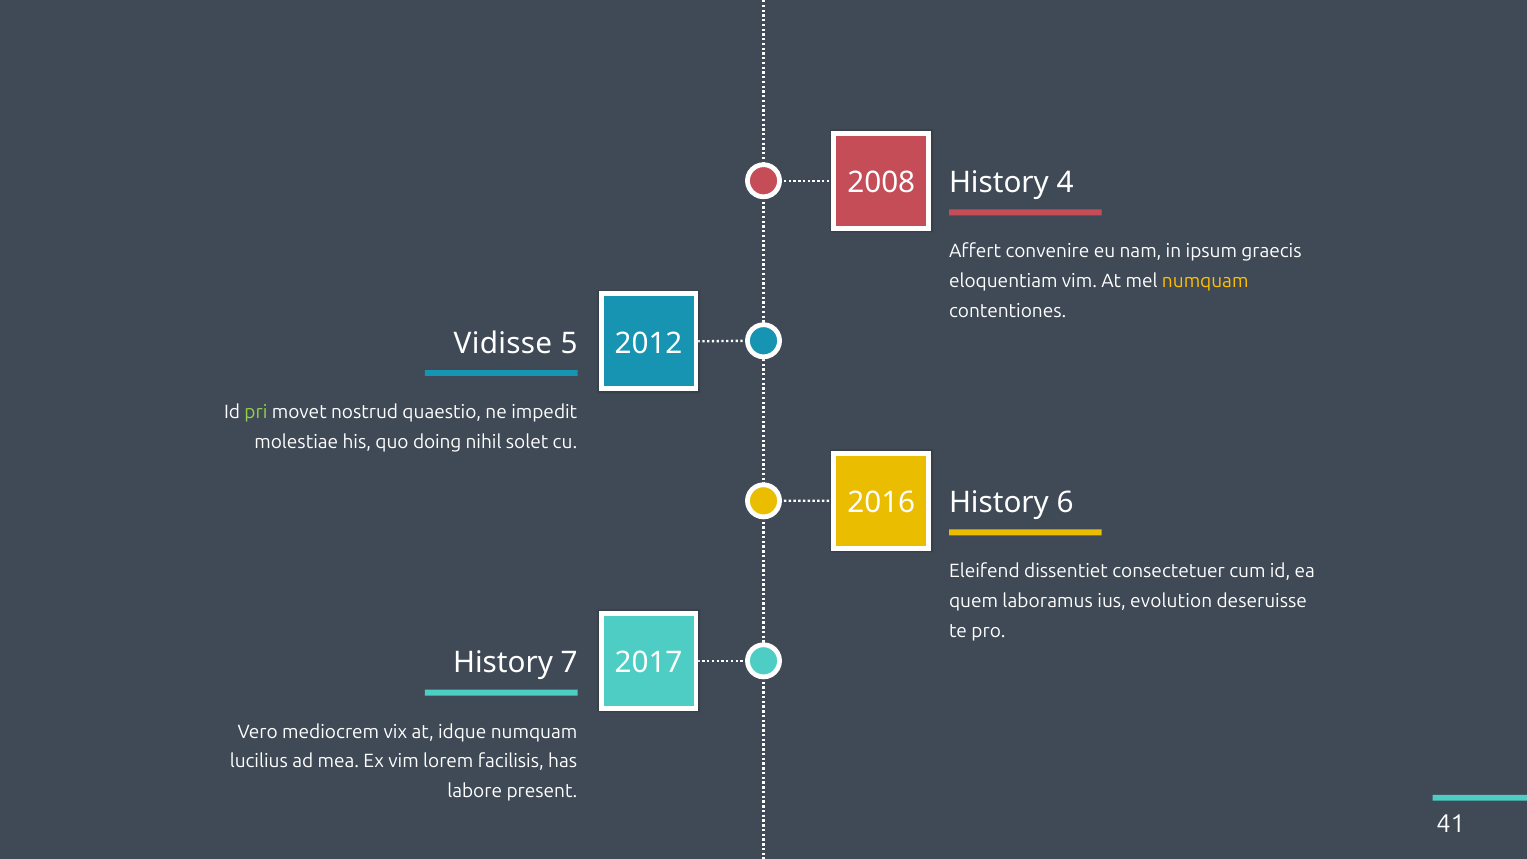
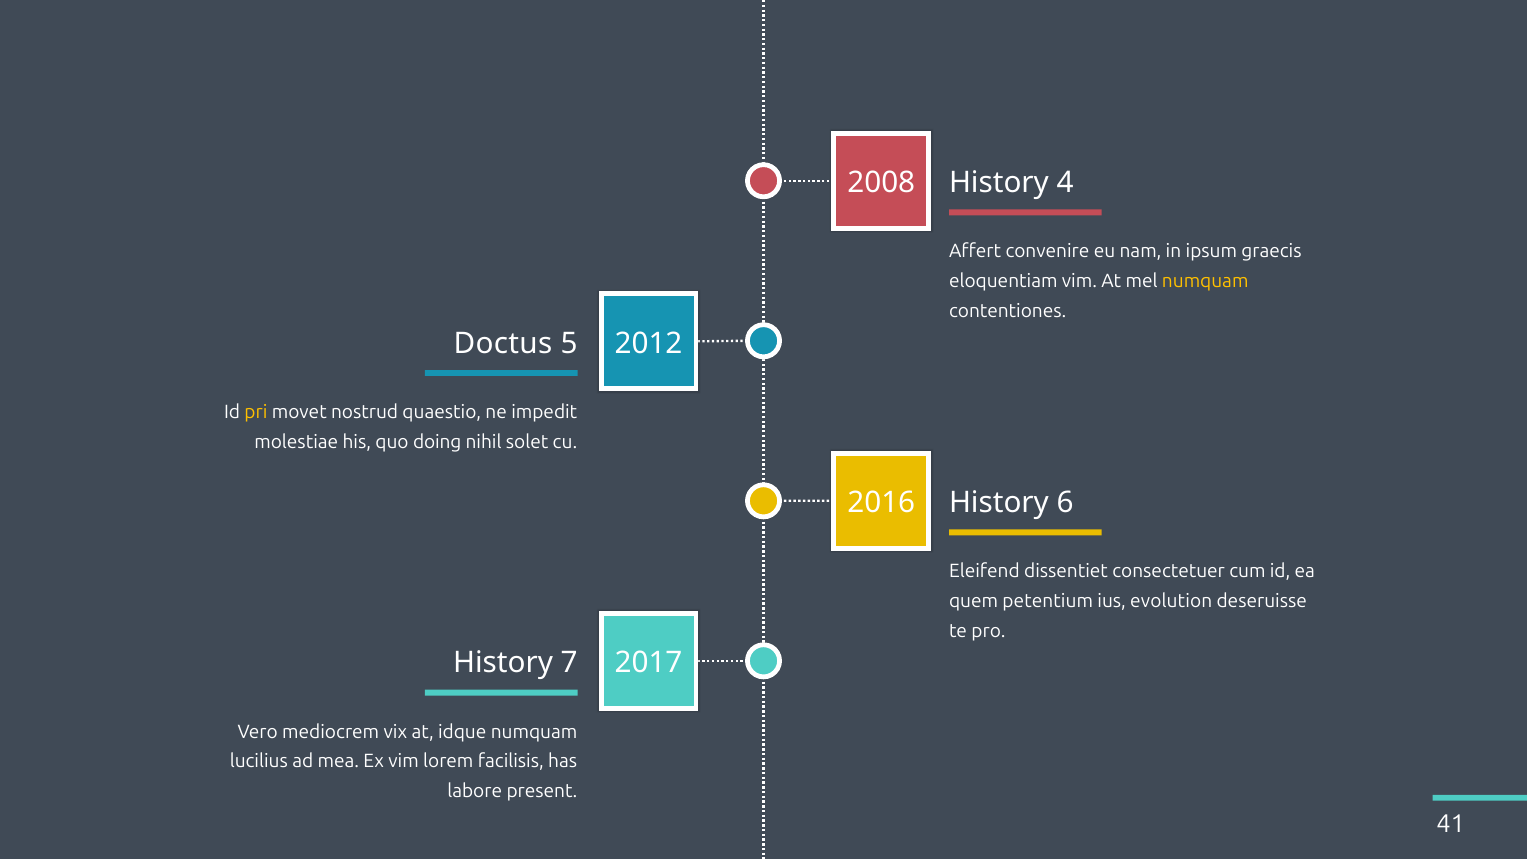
Vidisse: Vidisse -> Doctus (503, 343)
pri colour: light green -> yellow (256, 412)
laboramus: laboramus -> petentium (1048, 601)
